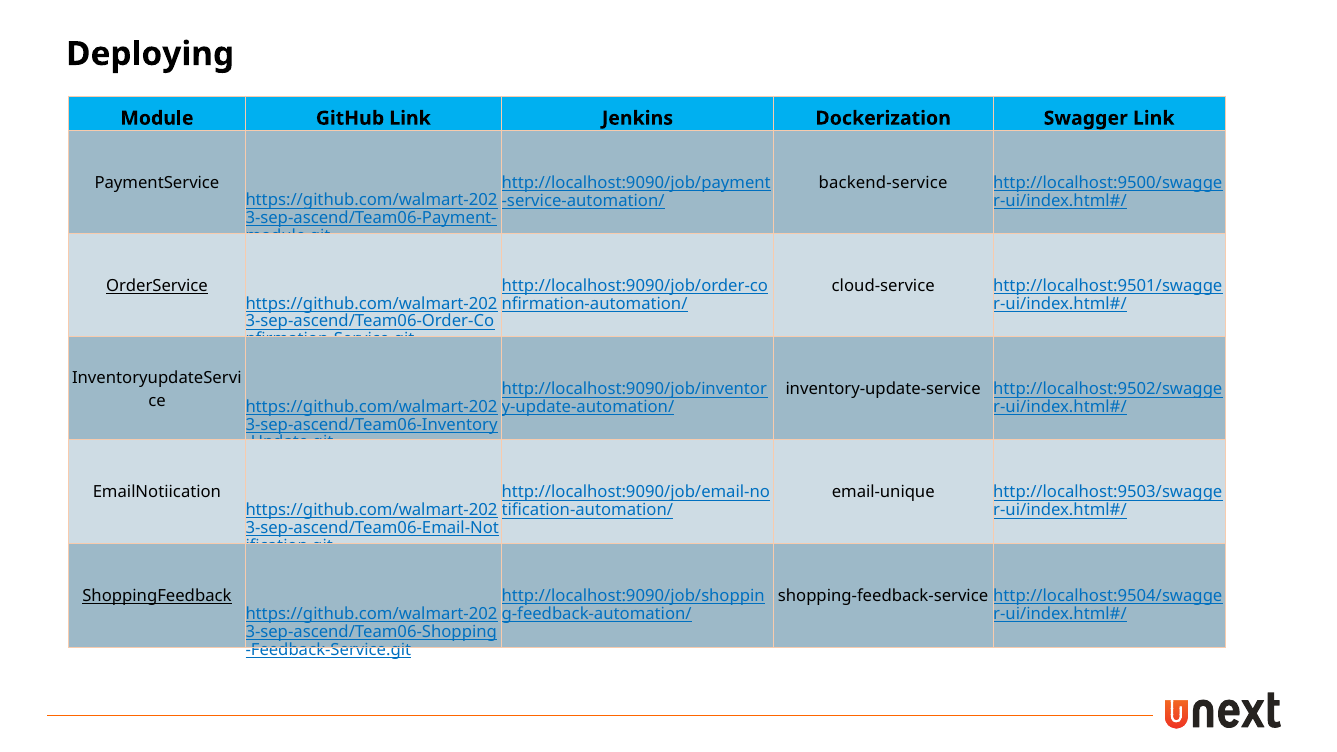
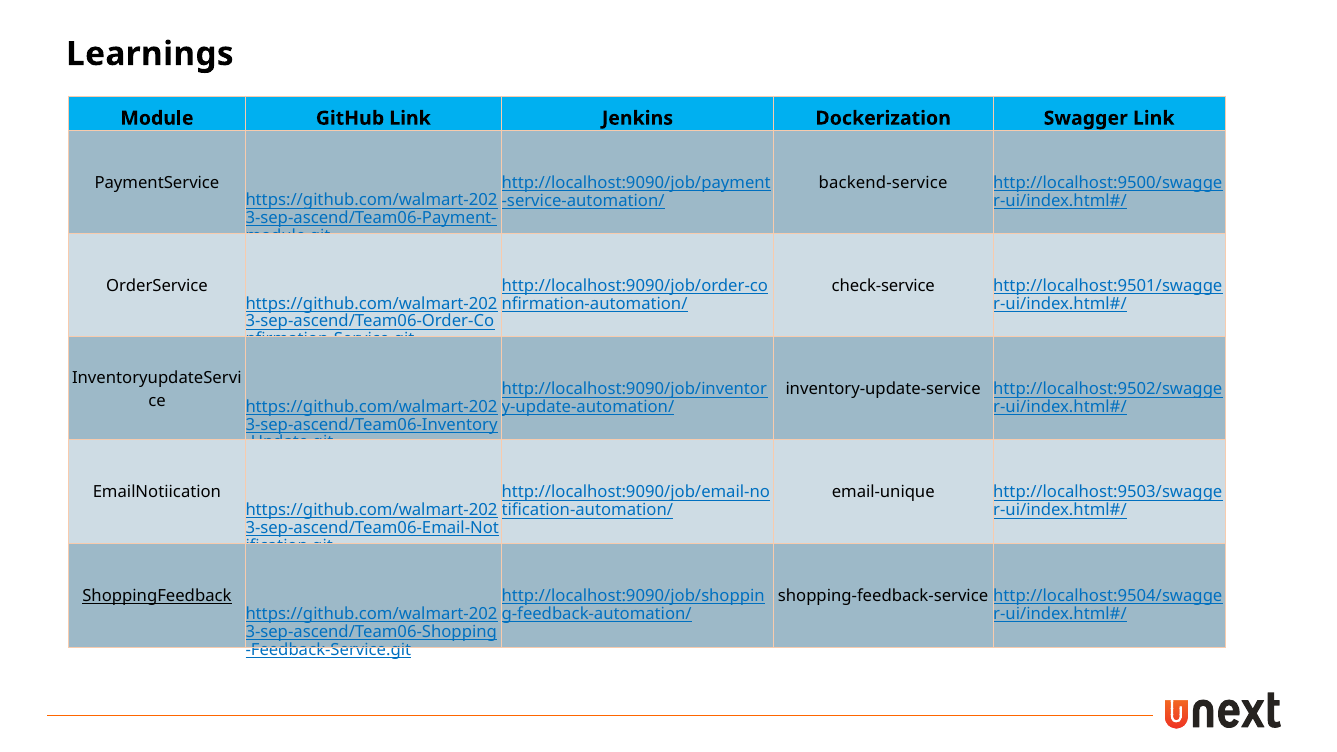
Deploying: Deploying -> Learnings (150, 54)
OrderService underline: present -> none (157, 286)
cloud-service: cloud-service -> check-service (883, 286)
